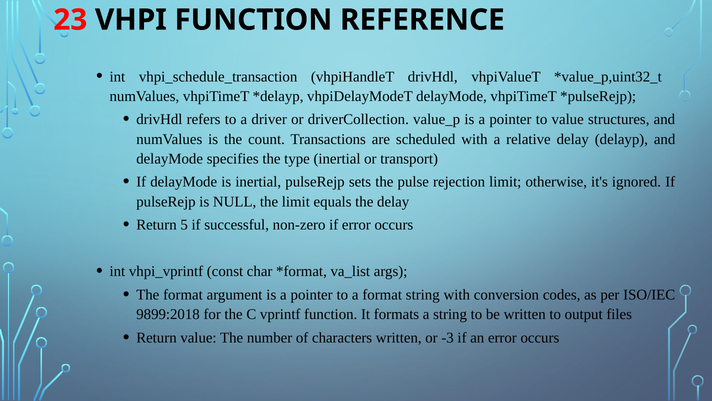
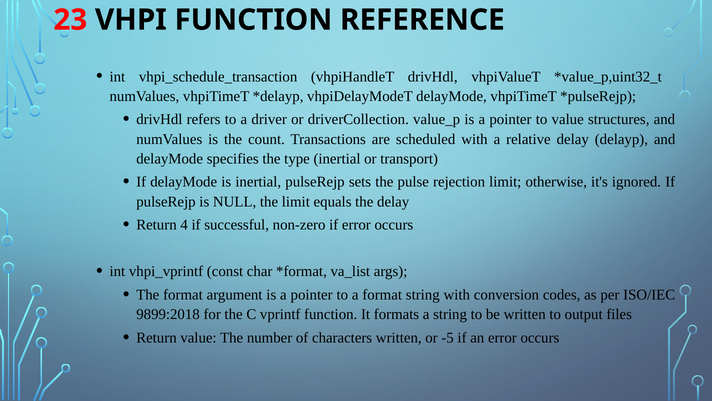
5: 5 -> 4 (184, 225)
-3: -3 -> -5 (448, 337)
